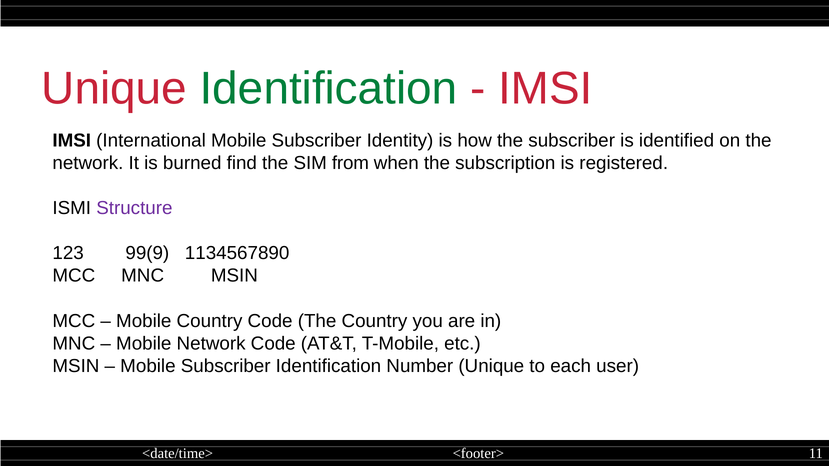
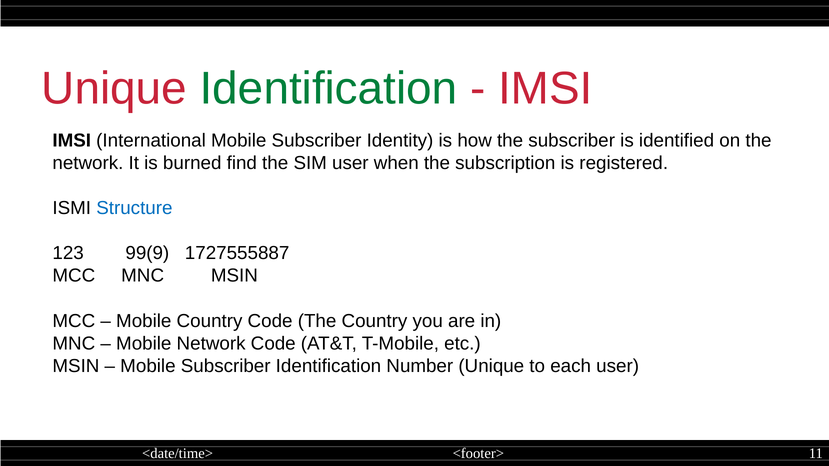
SIM from: from -> user (350, 163)
Structure colour: purple -> blue (134, 208)
1134567890: 1134567890 -> 1727555887 (237, 253)
